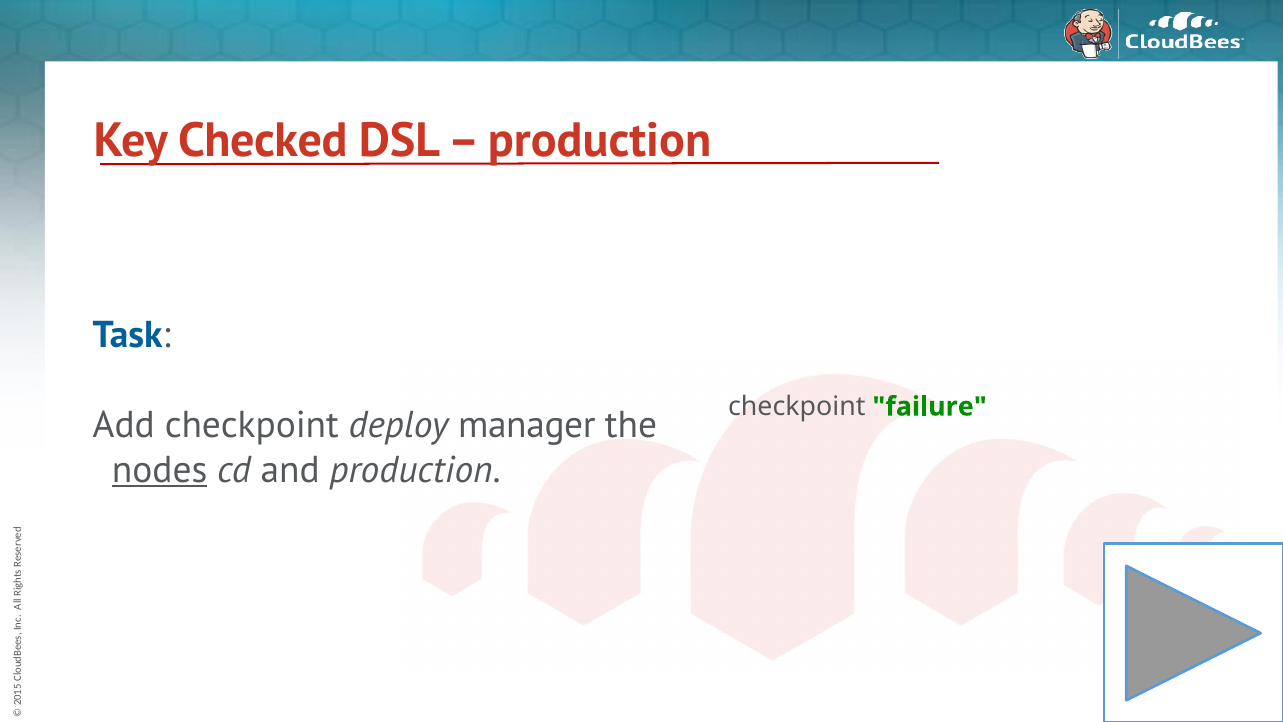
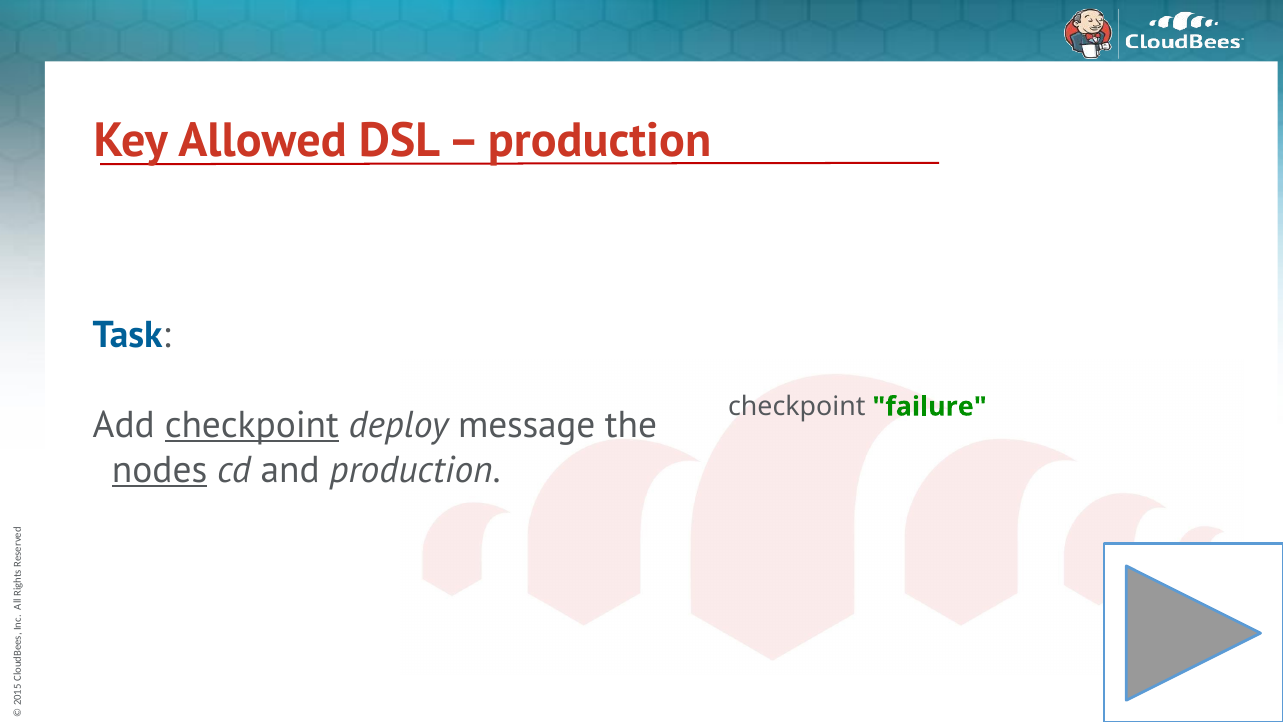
Checked: Checked -> Allowed (263, 141)
checkpoint underline: none -> present (252, 425)
manager: manager -> message (527, 425)
